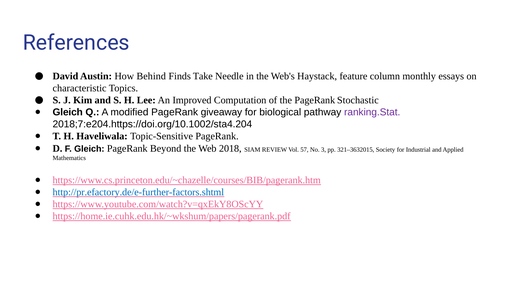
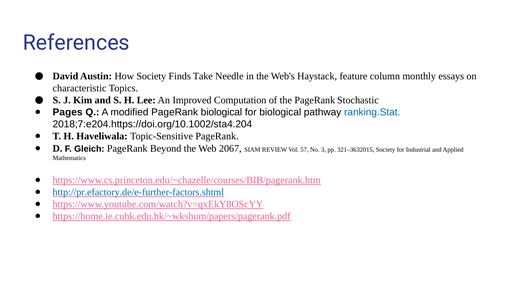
How Behind: Behind -> Society (151, 76)
Gleich: Gleich -> Pages (68, 112)
PageRank giveaway: giveaway -> biological (221, 112)
ranking.Stat colour: purple -> blue (372, 112)
2018: 2018 -> 2067 (230, 148)
